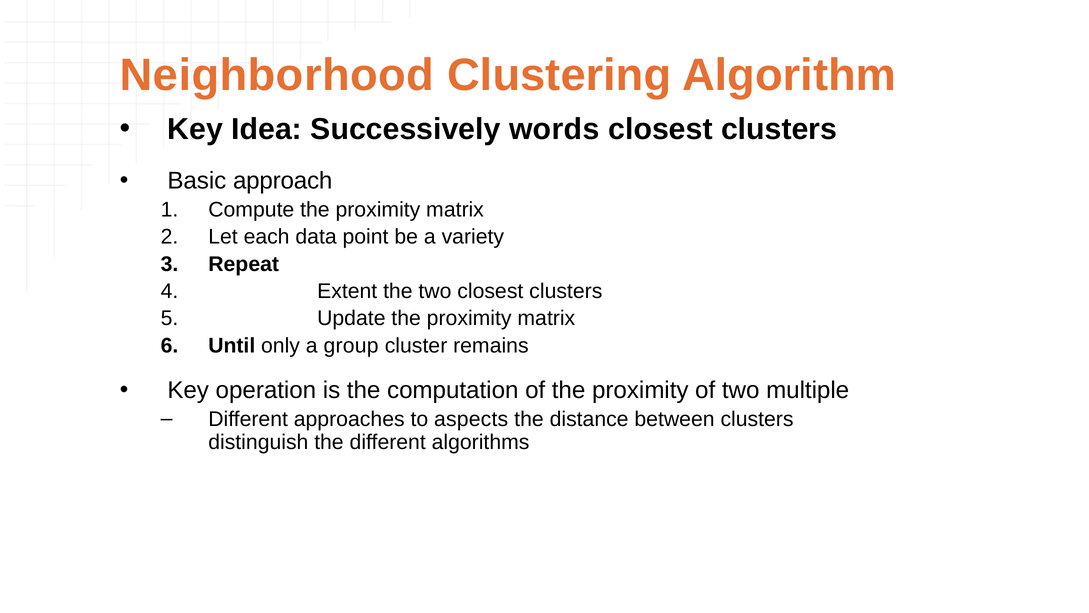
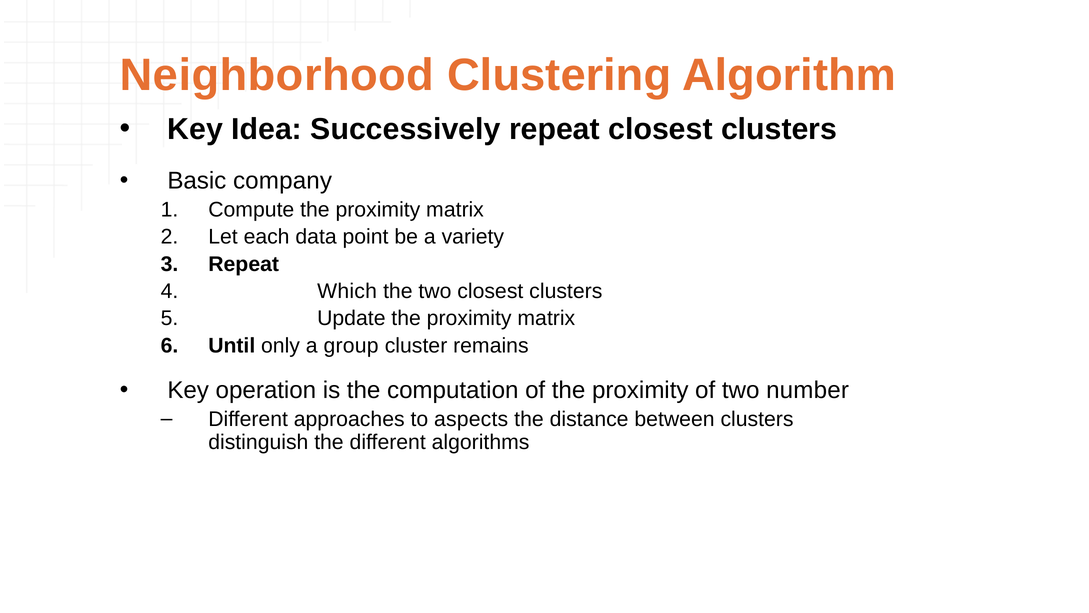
Successively words: words -> repeat (554, 129)
approach: approach -> company (283, 181)
Extent: Extent -> Which (347, 291)
multiple: multiple -> number (808, 390)
